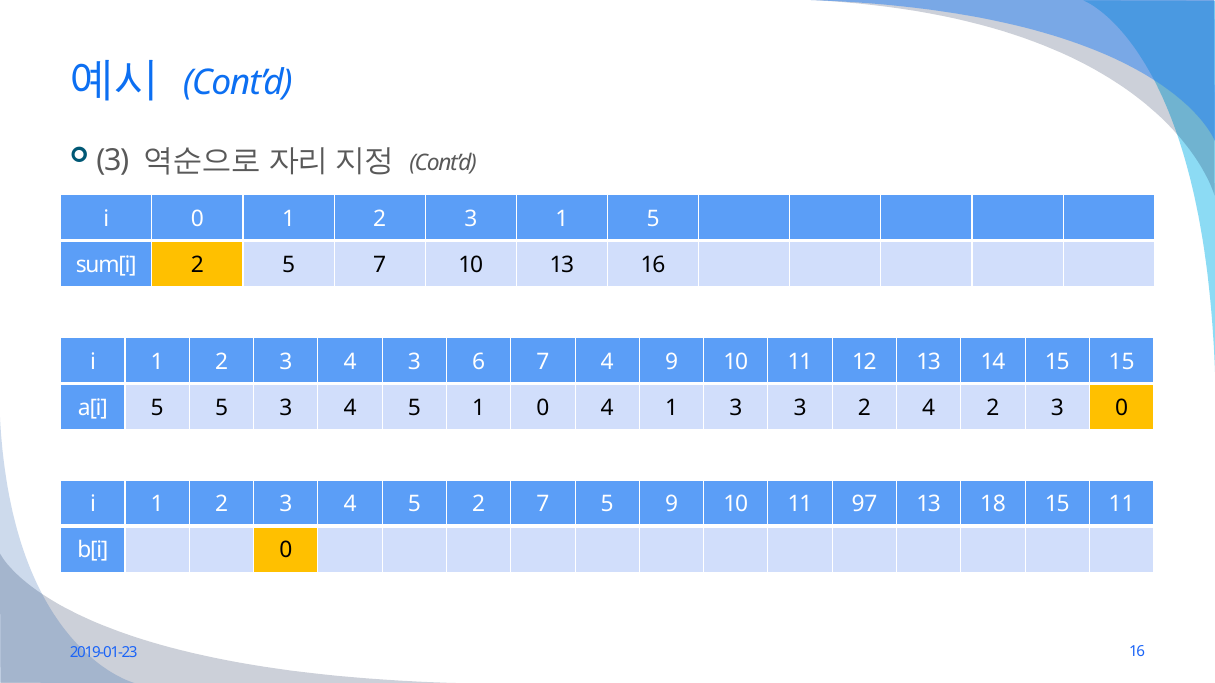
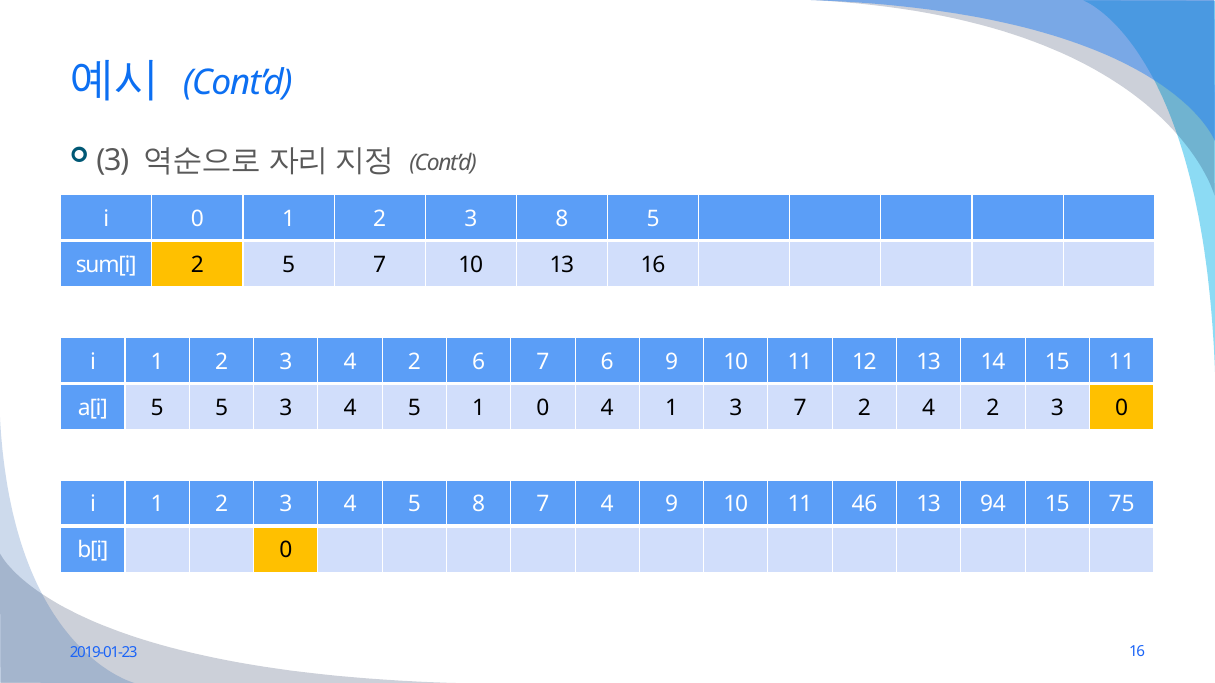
3 1: 1 -> 8 (562, 219)
3 4 3: 3 -> 2 (414, 362)
7 4: 4 -> 6 (607, 362)
15 15: 15 -> 11 (1122, 362)
3 3: 3 -> 7 (800, 408)
5 2: 2 -> 8 (479, 505)
7 5: 5 -> 4 (607, 505)
97: 97 -> 46 (864, 505)
18: 18 -> 94 (993, 505)
15 11: 11 -> 75 (1122, 505)
